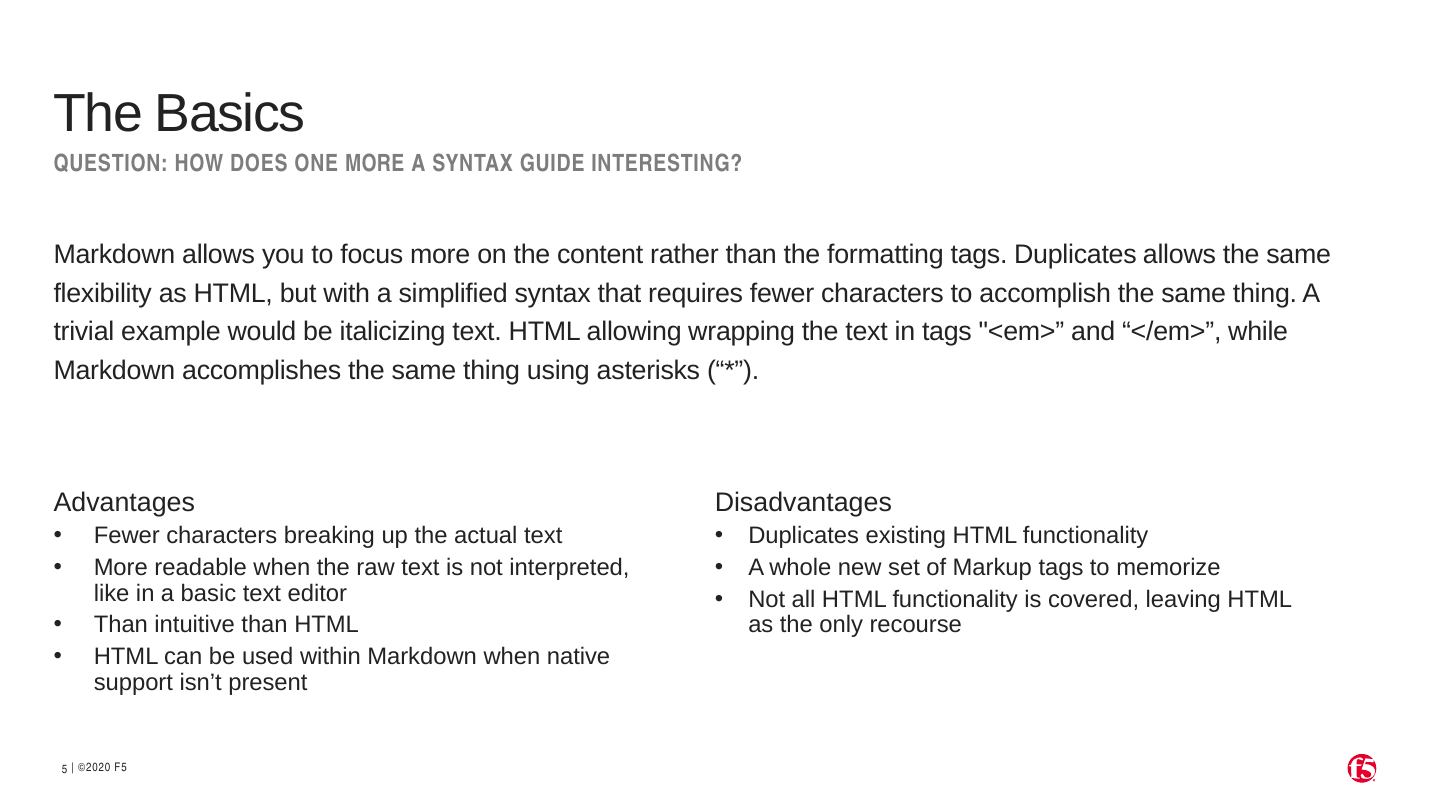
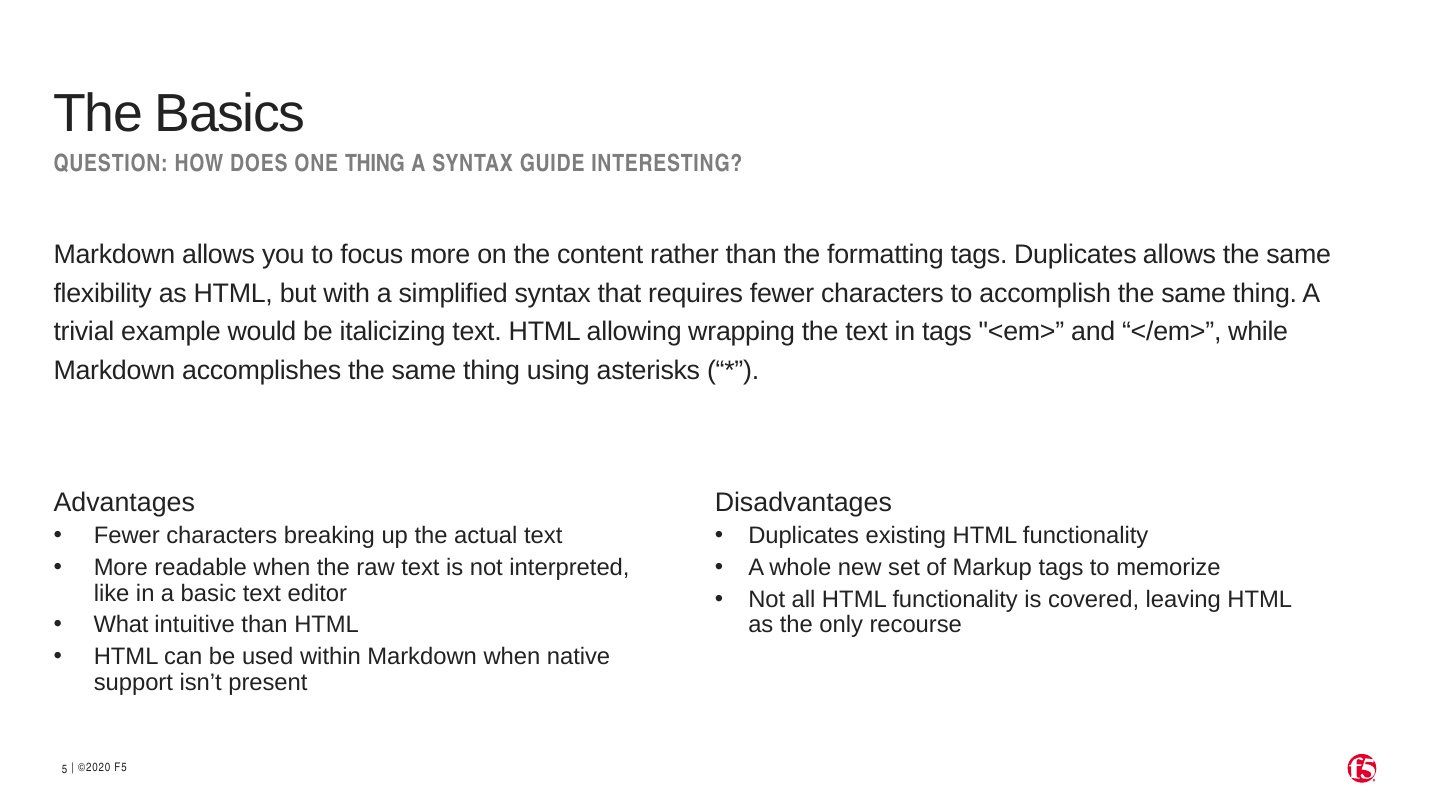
ONE MORE: MORE -> THING (375, 163)
Than: Than -> What (121, 625)
